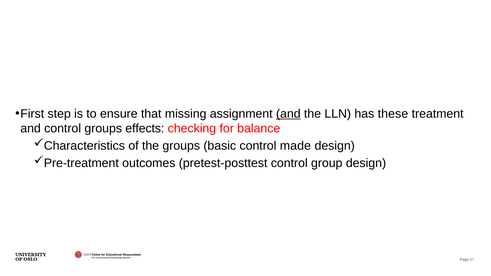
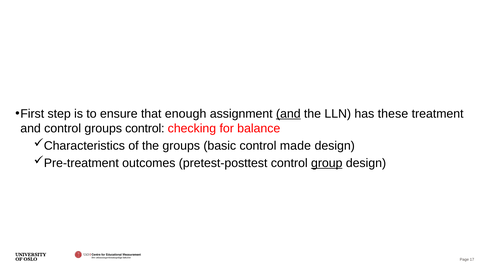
missing: missing -> enough (186, 114)
groups effects: effects -> control (145, 129)
group underline: none -> present (327, 163)
